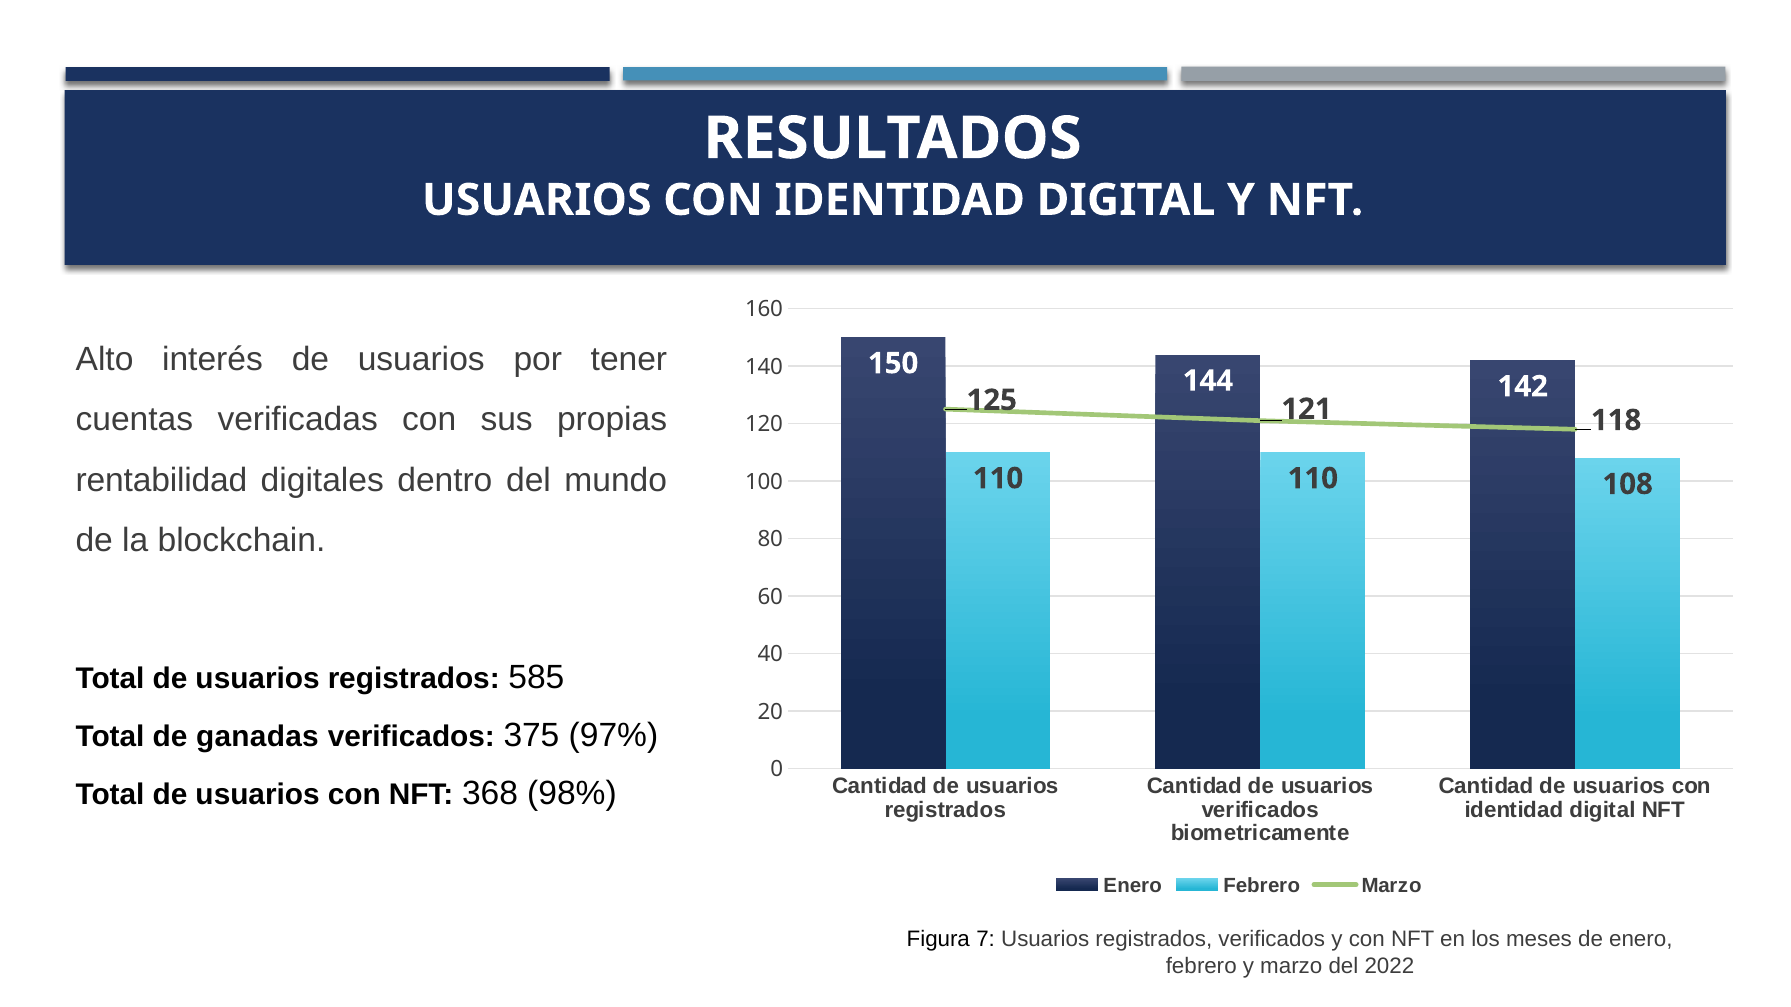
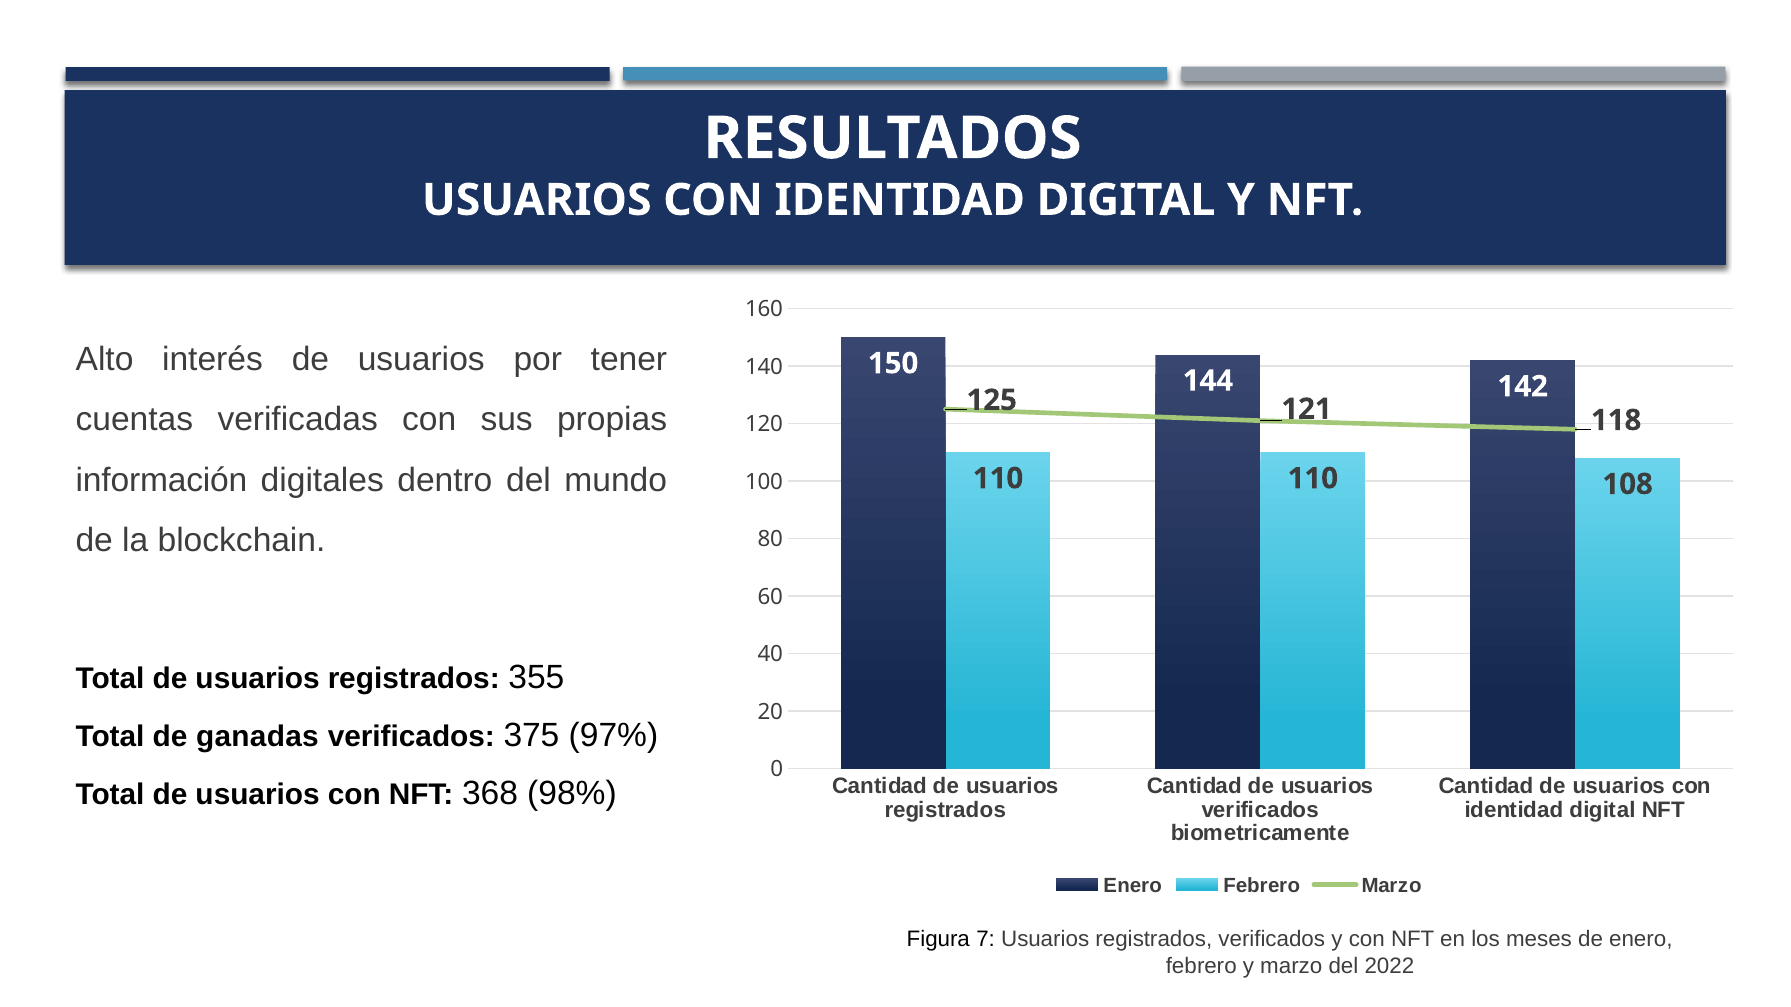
rentabilidad: rentabilidad -> información (162, 480)
585: 585 -> 355 (536, 677)
